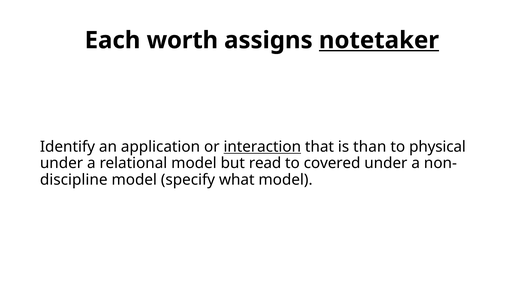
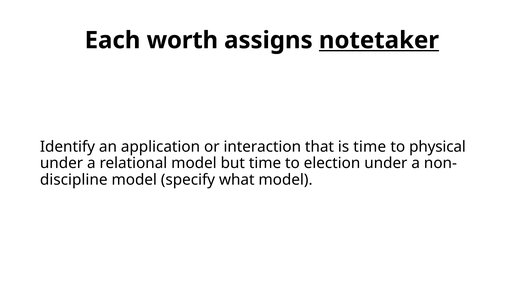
interaction underline: present -> none (262, 147)
is than: than -> time (370, 147)
but read: read -> time (265, 163)
covered: covered -> election (332, 163)
